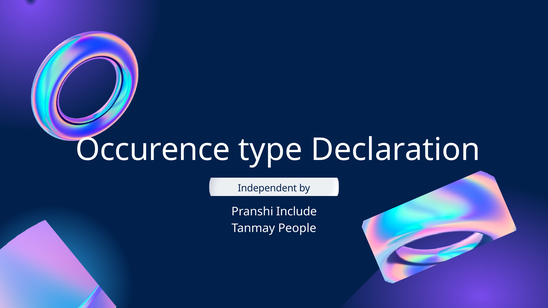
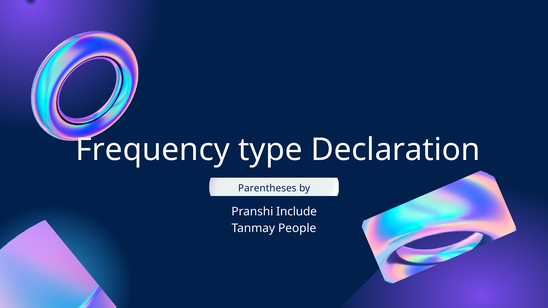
Occurence: Occurence -> Frequency (153, 150)
Independent: Independent -> Parentheses (267, 188)
